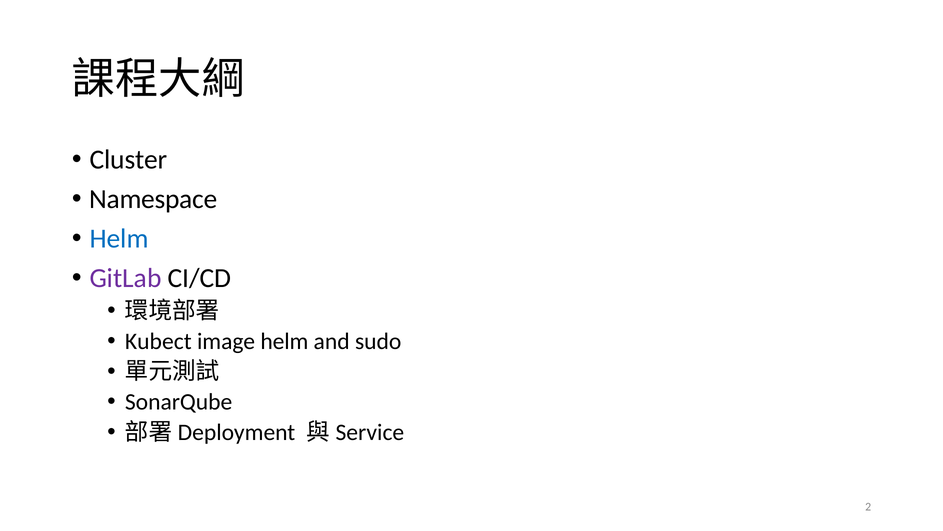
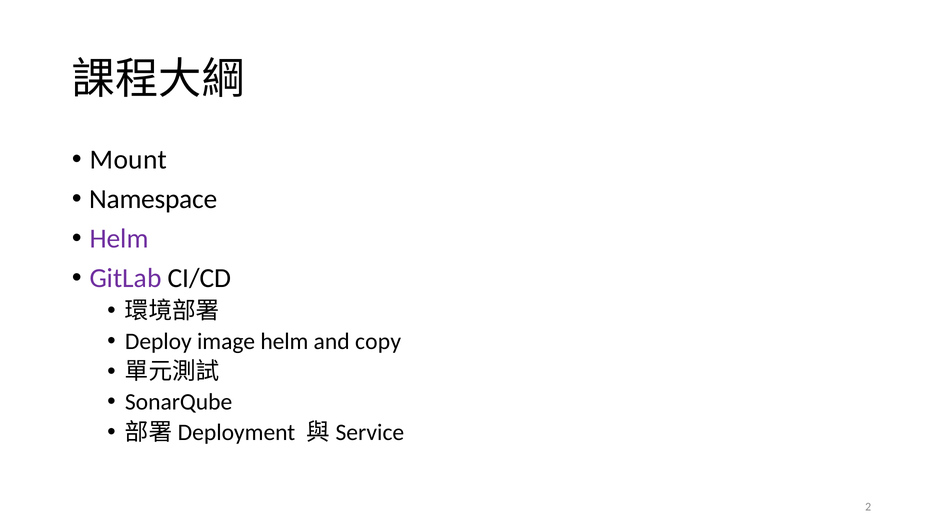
Cluster: Cluster -> Mount (128, 159)
Helm colour: blue -> purple (119, 239)
Kubect: Kubect -> Deploy (158, 341)
sudo: sudo -> copy (378, 341)
